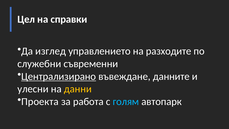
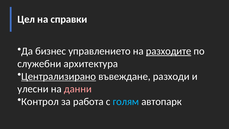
изглед: изглед -> бизнес (51, 51)
разходите underline: none -> present (169, 51)
съвременни: съвременни -> архитектура (91, 64)
данните: данните -> разходи (171, 76)
данни colour: yellow -> pink (78, 89)
Проекта: Проекта -> Контрол (40, 101)
